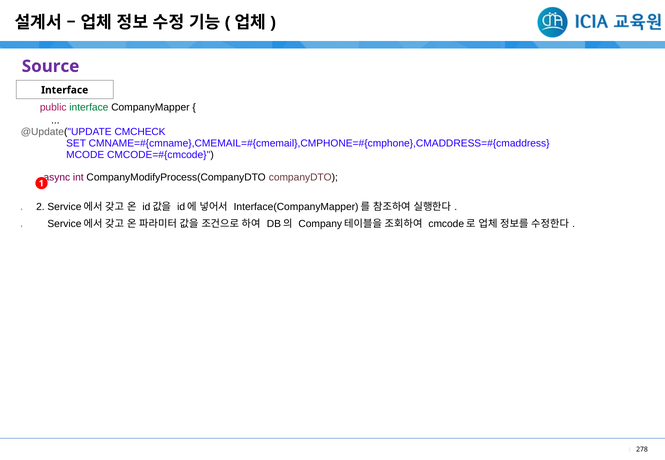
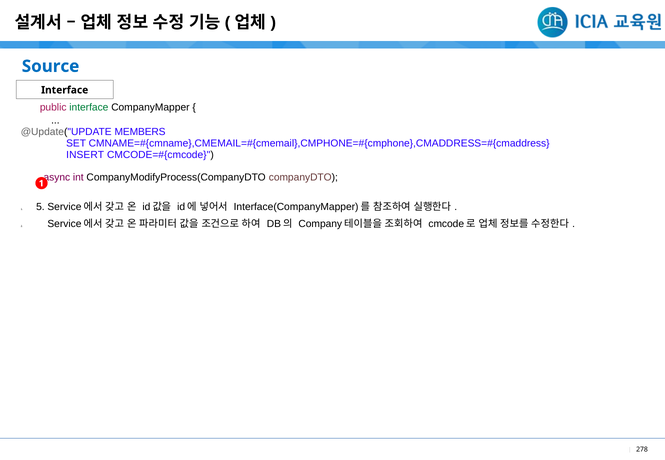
Source colour: purple -> blue (51, 66)
CMCHECK: CMCHECK -> MEMBERS (140, 132)
MCODE: MCODE -> INSERT (85, 155)
1 2: 2 -> 5 (40, 207)
